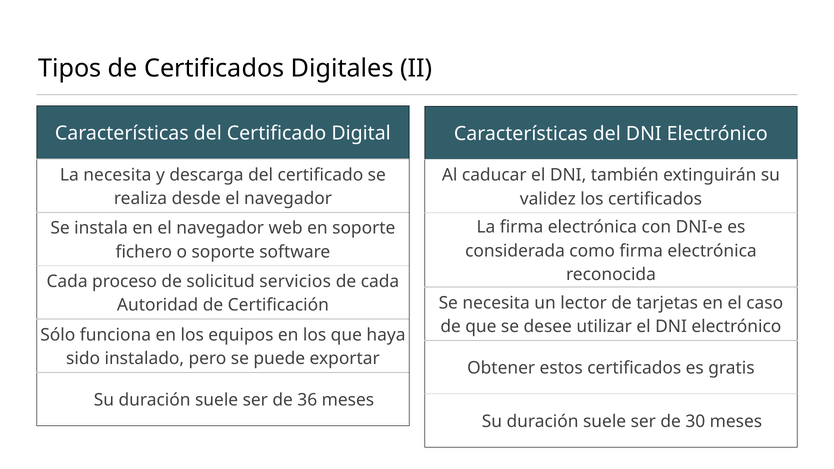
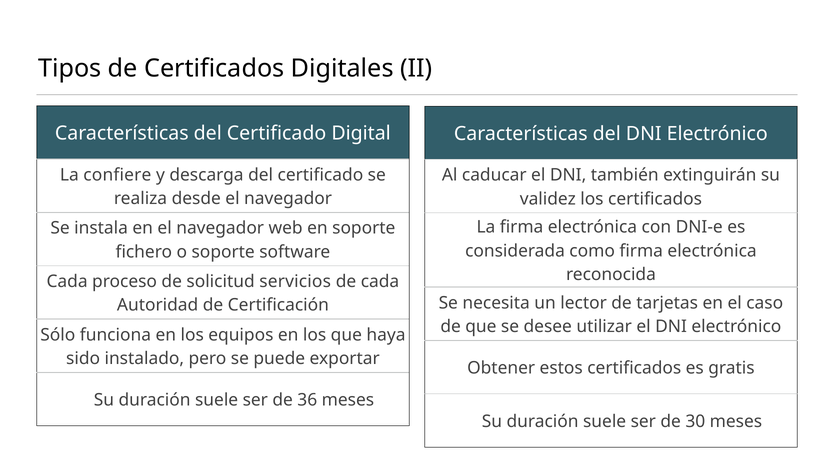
La necesita: necesita -> confiere (117, 175)
